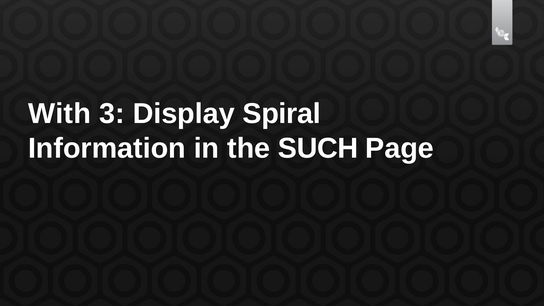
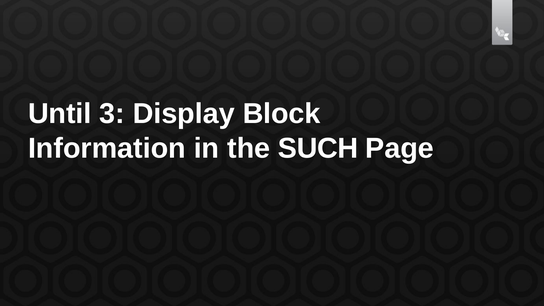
With: With -> Until (60, 114)
Spiral: Spiral -> Block (282, 114)
